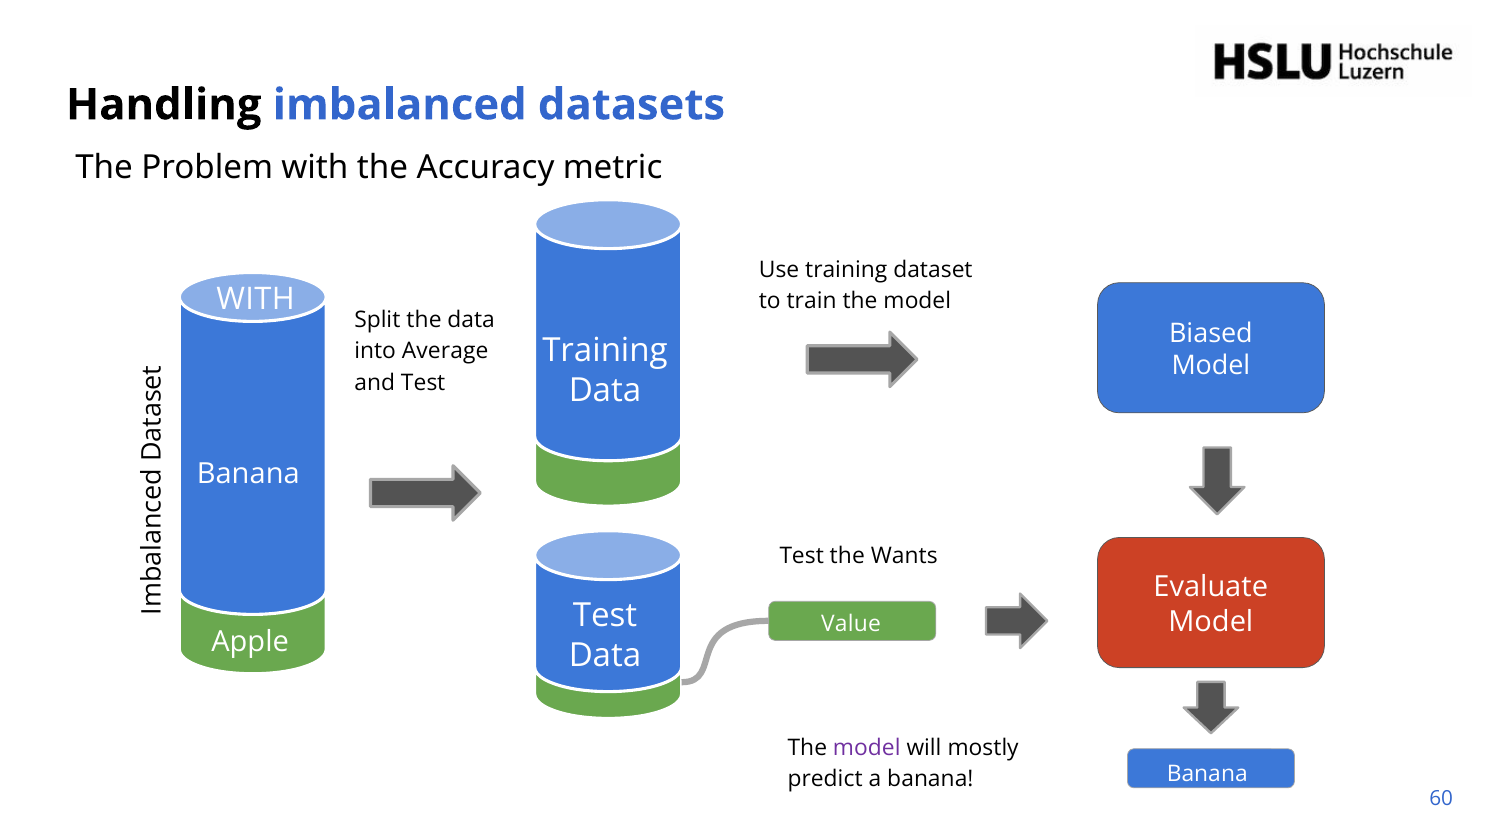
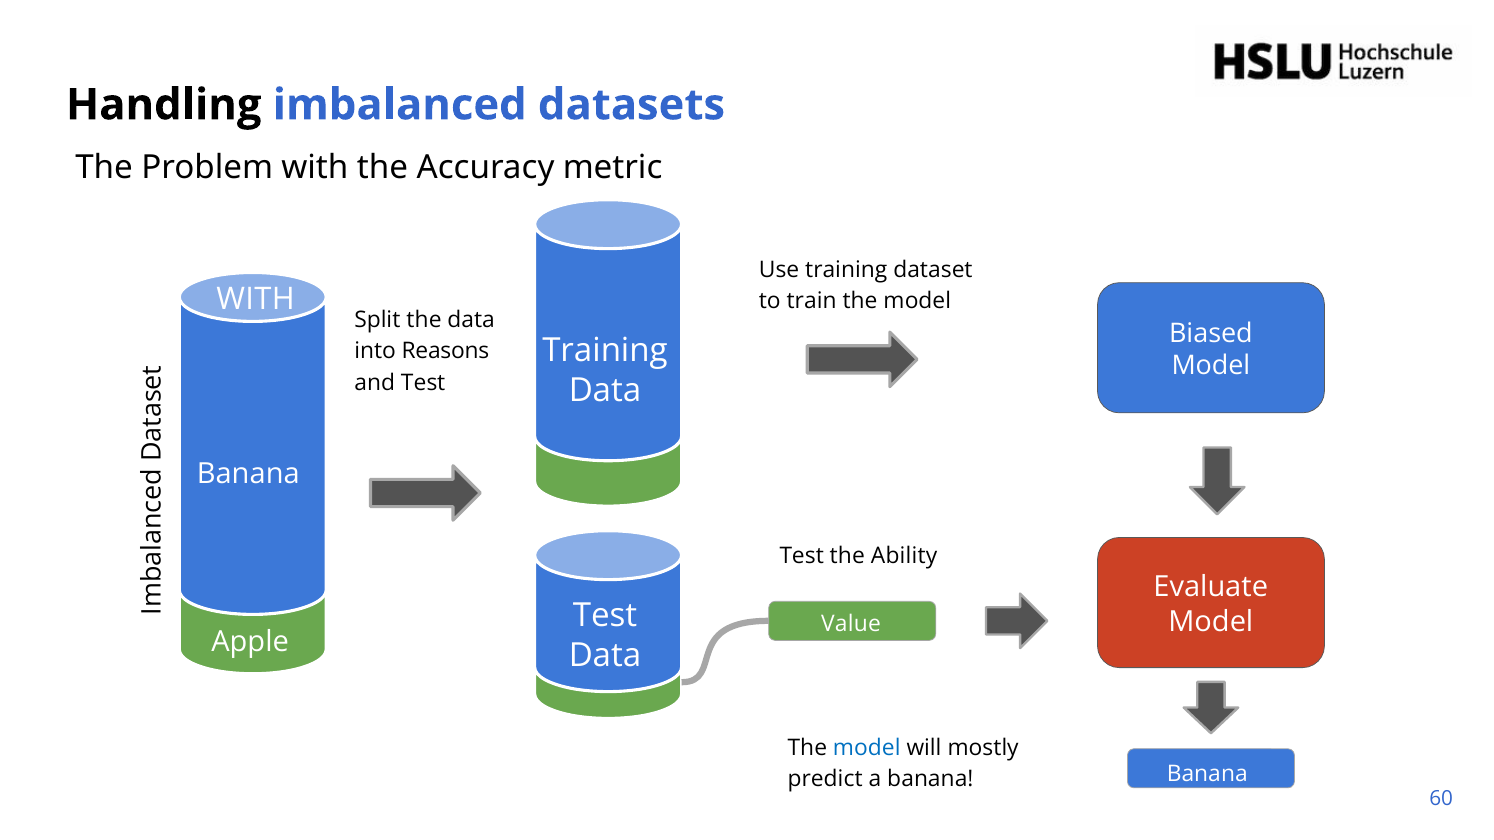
Average: Average -> Reasons (445, 352)
Wants: Wants -> Ability (904, 556)
model colour: purple -> blue (867, 748)
